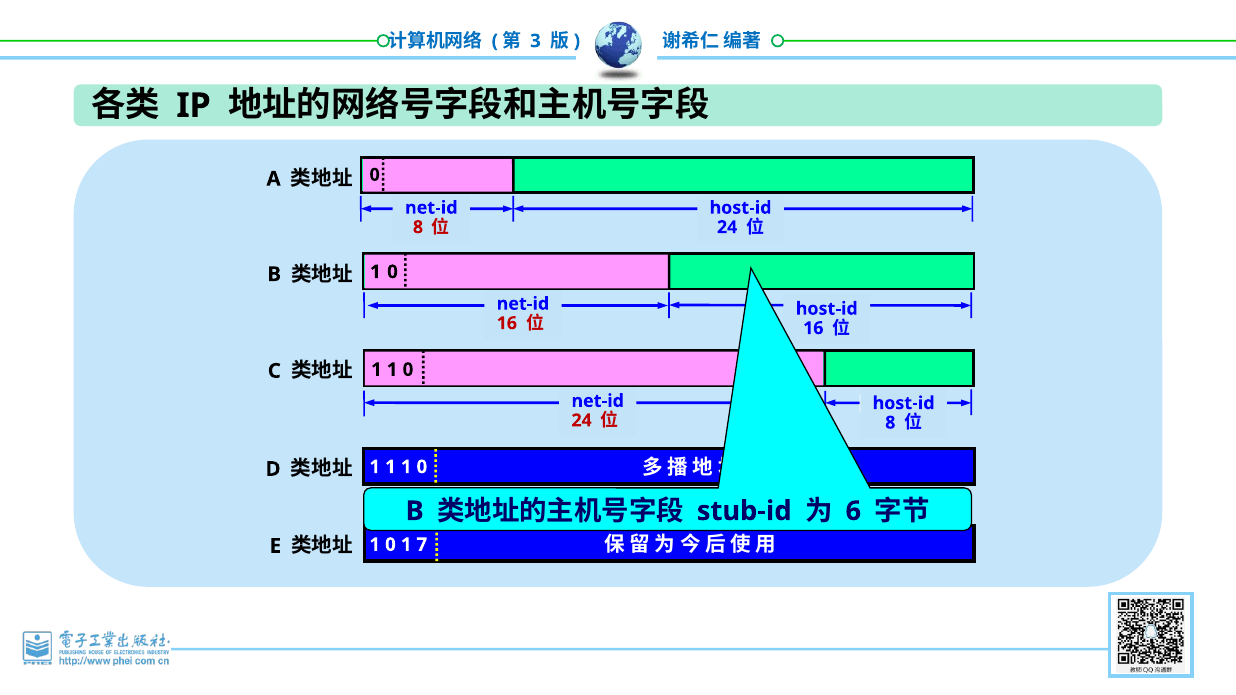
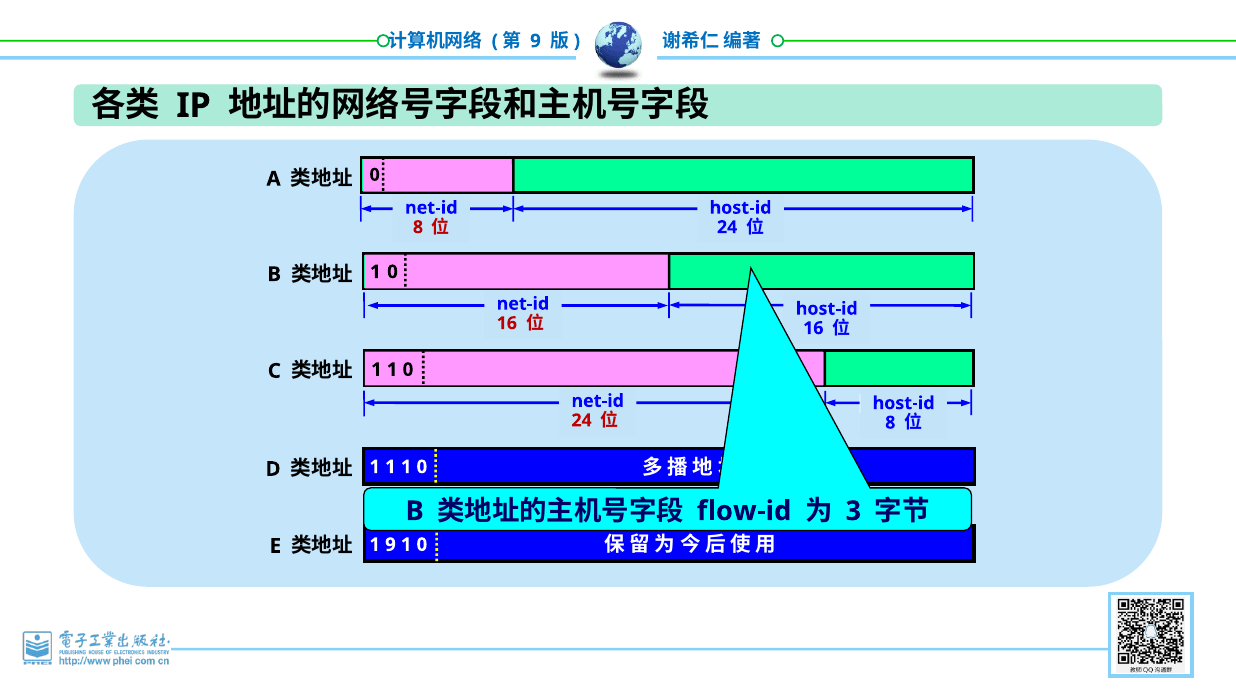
3: 3 -> 9 (535, 41)
stub-id: stub-id -> flow-id (744, 511)
6: 6 -> 3 (853, 511)
0: 0 -> 9 (390, 545)
7: 7 -> 0 (422, 545)
